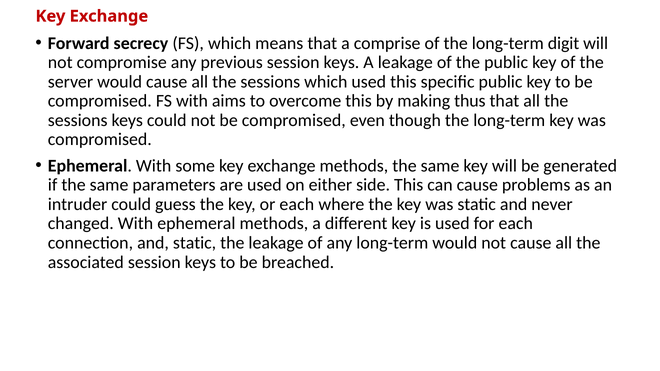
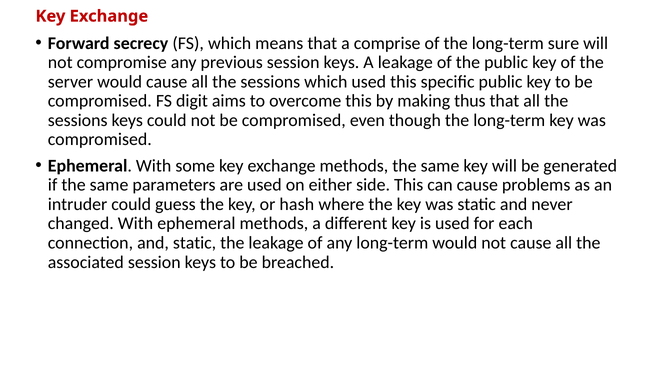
digit: digit -> sure (564, 43)
FS with: with -> digit (192, 101)
or each: each -> hash (297, 204)
